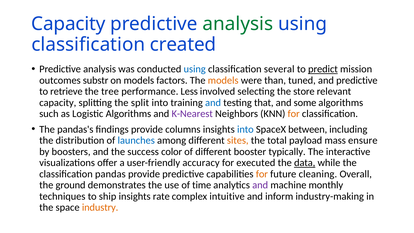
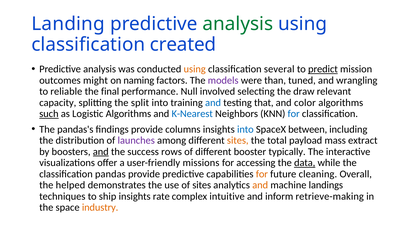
Capacity: Capacity -> Landing (68, 24)
using colour: blue -> orange (195, 69)
substr: substr -> might (96, 80)
on models: models -> naming (139, 80)
models colour: orange -> purple (223, 80)
and predictive: predictive -> wrangling (357, 80)
retrieve: retrieve -> reliable (66, 91)
tree: tree -> final (110, 91)
Less: Less -> Null (189, 91)
store: store -> draw (304, 91)
some: some -> color (305, 103)
such underline: none -> present (49, 114)
K-Nearest colour: purple -> blue (192, 114)
for colour: orange -> blue (294, 114)
launches colour: blue -> purple (136, 140)
ensure: ensure -> extract (363, 140)
and underline: none -> present (101, 152)
color: color -> rows (172, 152)
accuracy: accuracy -> missions (201, 163)
executed: executed -> accessing (256, 163)
ground: ground -> helped (70, 185)
of time: time -> sites (202, 185)
and colour: purple -> orange (260, 185)
monthly: monthly -> landings (326, 185)
industry-making: industry-making -> retrieve-making (330, 196)
